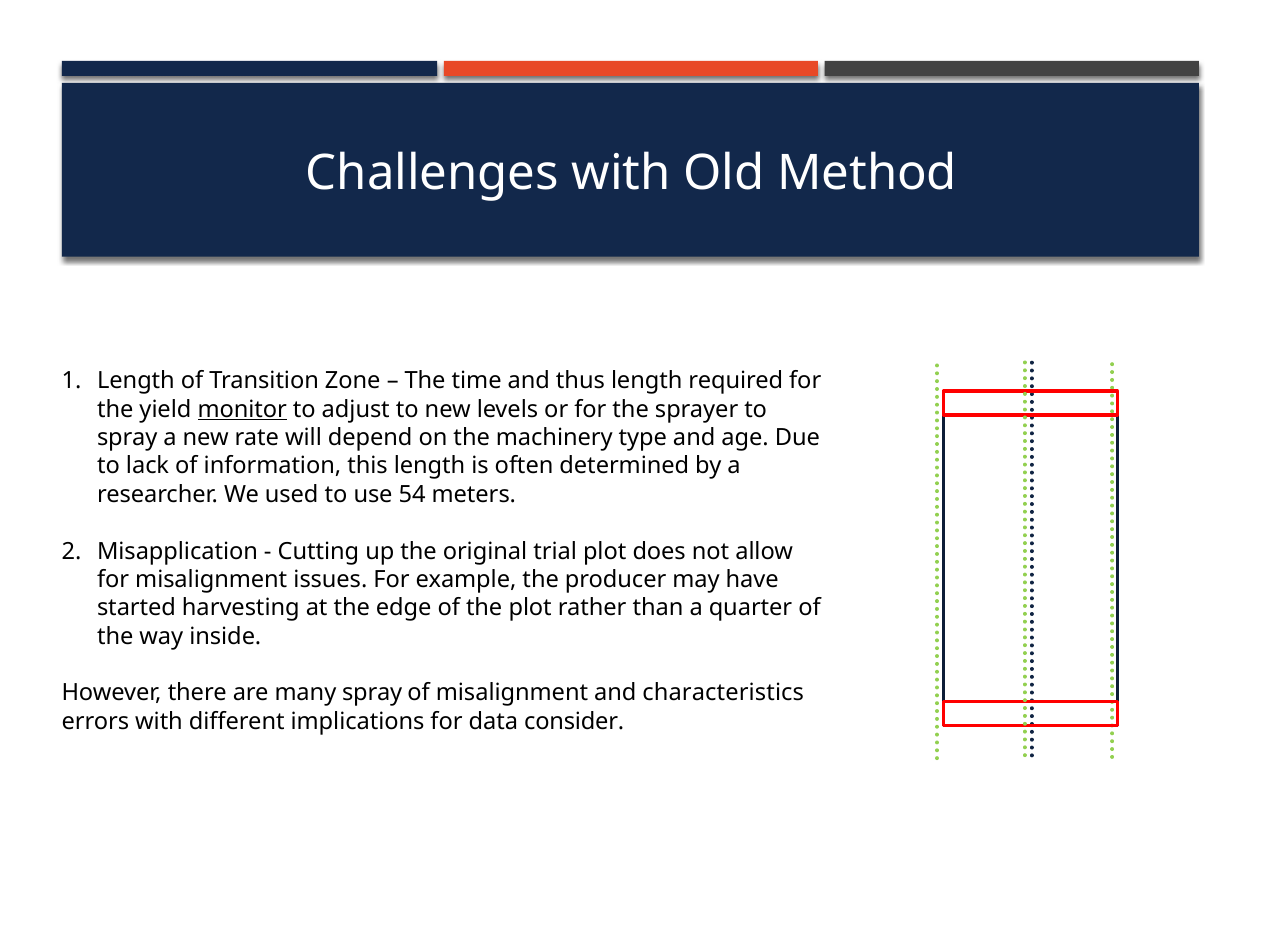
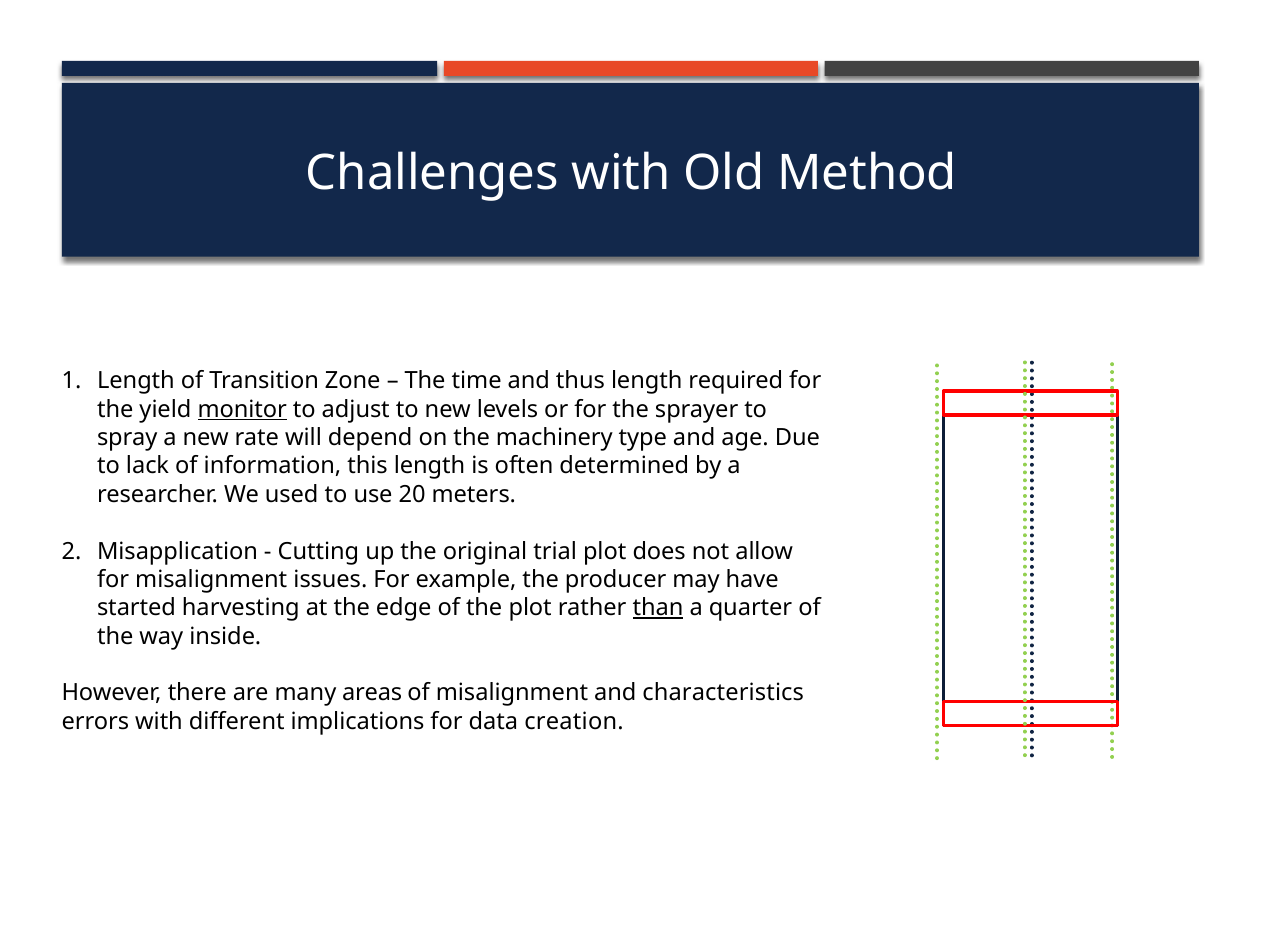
54: 54 -> 20 (412, 494)
than underline: none -> present (658, 608)
many spray: spray -> areas (372, 693)
consider: consider -> creation (574, 721)
